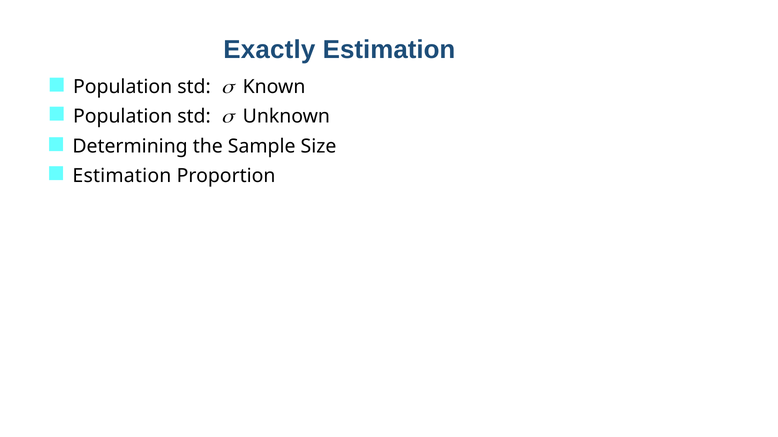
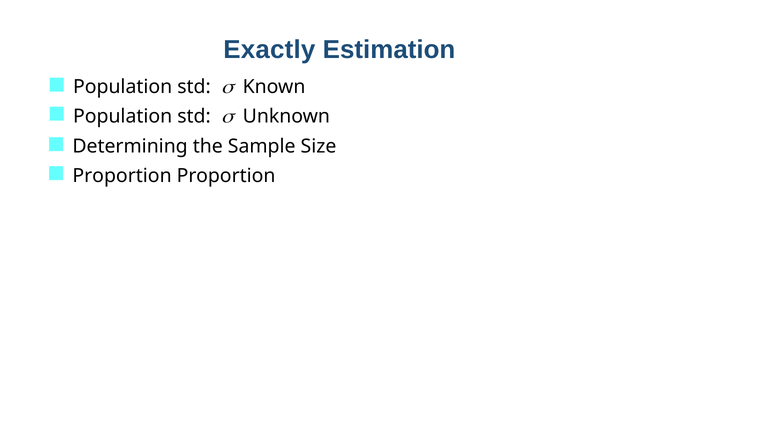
Estimation: Estimation -> Proportion (122, 176)
